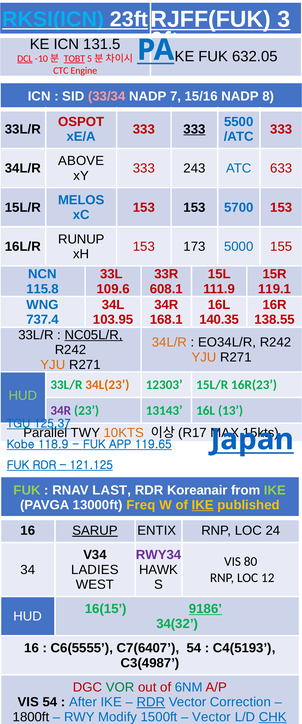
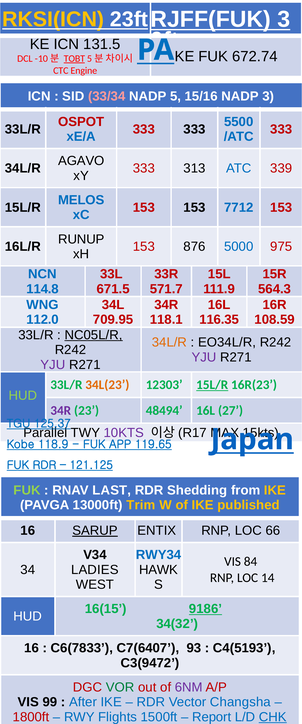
RKSI(ICN colour: light blue -> yellow (53, 19)
632.05: 632.05 -> 672.74 (255, 56)
DCL underline: present -> none (25, 58)
NADP 7: 7 -> 5 (176, 96)
NADP 8: 8 -> 3 (268, 96)
333 underline: present -> none (194, 129)
ABOVE: ABOVE -> AGAVO (81, 161)
243: 243 -> 313 (194, 168)
633: 633 -> 339 (281, 168)
5700: 5700 -> 7712 (239, 207)
173: 173 -> 876 (194, 246)
155: 155 -> 975 (281, 246)
115.8: 115.8 -> 114.8 (43, 288)
109.6: 109.6 -> 671.5 (113, 288)
608.1: 608.1 -> 571.7 (166, 288)
119.1: 119.1 -> 564.3 (275, 288)
737.4: 737.4 -> 112.0 (43, 319)
103.95: 103.95 -> 709.95 (113, 319)
168.1: 168.1 -> 118.1 (166, 319)
140.35: 140.35 -> 116.35 (219, 319)
138.55: 138.55 -> 108.59 (275, 319)
YJU colour: orange -> purple (204, 357)
YJU colour: orange -> purple (53, 364)
15L/R underline: none -> present (212, 384)
13143: 13143 -> 48494 (164, 410)
13: 13 -> 27 (231, 410)
10KTS colour: orange -> purple (124, 432)
Koreanair: Koreanair -> Shedding (197, 489)
IKE colour: light green -> yellow (275, 489)
Freq: Freq -> Trim (141, 504)
IKE underline: present -> none (203, 504)
24: 24 -> 66 (273, 530)
RWY34 colour: purple -> blue (159, 554)
80: 80 -> 84 (251, 560)
12: 12 -> 14 (268, 577)
C6(5555: C6(5555 -> C6(7833 (82, 647)
C7(6407 54: 54 -> 93 (194, 647)
C3(4987: C3(4987 -> C3(9472 (150, 662)
6NM colour: blue -> purple (189, 686)
VIS 54: 54 -> 99 (50, 701)
RDR underline: present -> none (151, 701)
Correction: Correction -> Changsha (240, 701)
1800ft colour: black -> red (31, 716)
Modify: Modify -> Flights (118, 716)
Vector: Vector -> Report (212, 716)
